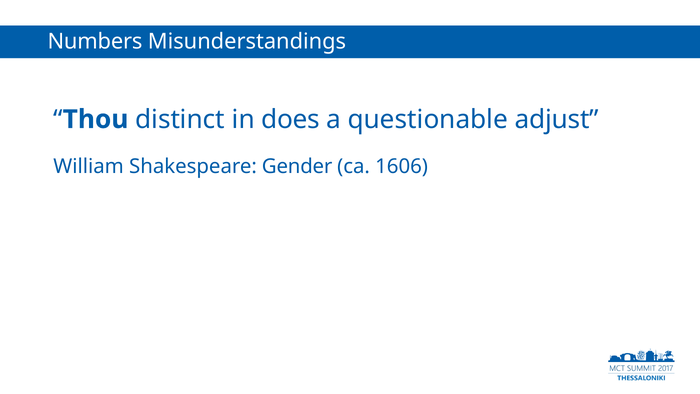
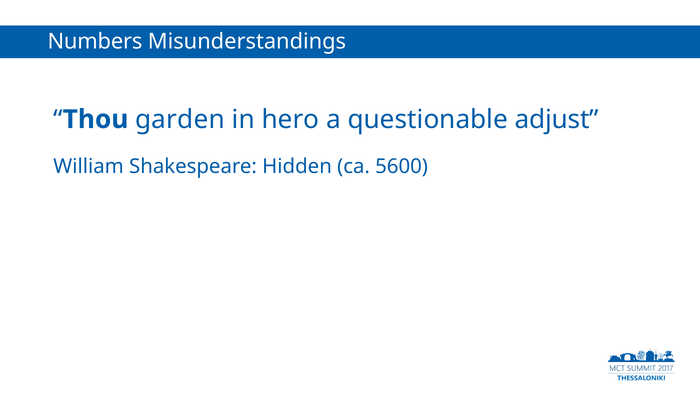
distinct: distinct -> garden (180, 119)
does: does -> hero (290, 119)
Gender: Gender -> Hidden (297, 166)
1606: 1606 -> 5600 (402, 166)
